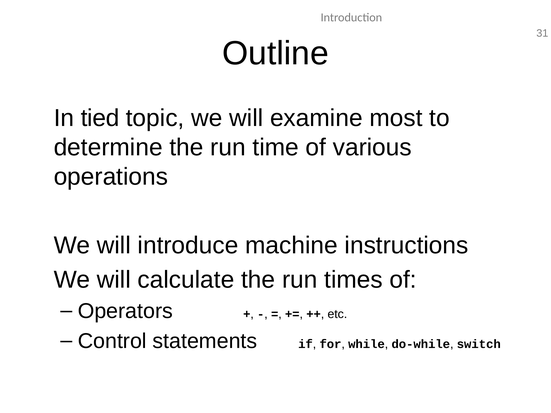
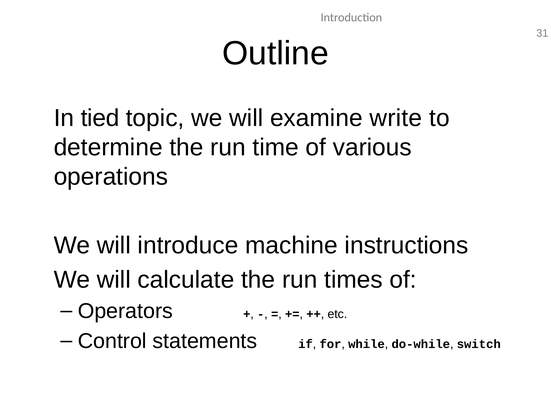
most: most -> write (396, 118)
